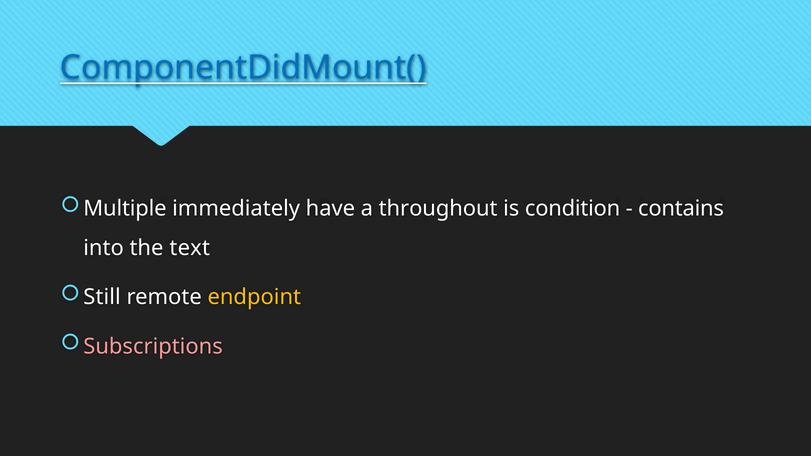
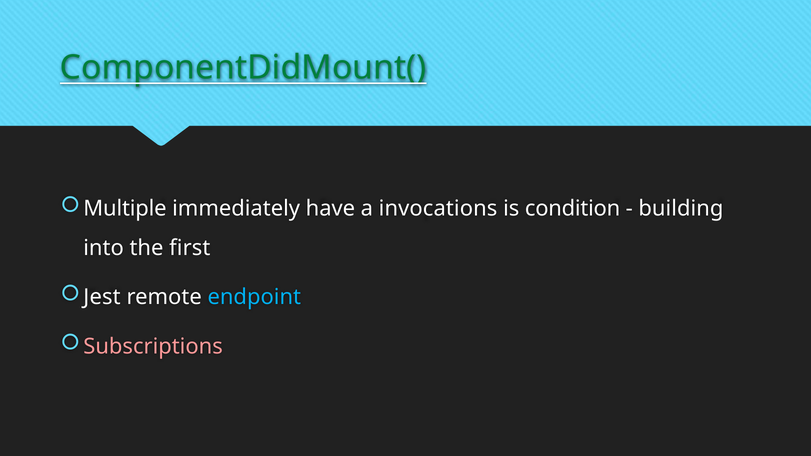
ComponentDidMount( colour: blue -> green (243, 68)
throughout: throughout -> invocations (438, 209)
contains: contains -> building (681, 209)
text: text -> first (190, 248)
Still: Still -> Jest (102, 297)
endpoint colour: yellow -> light blue (254, 297)
